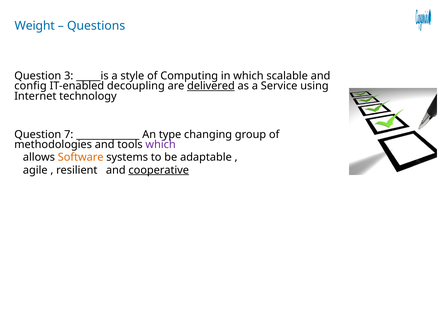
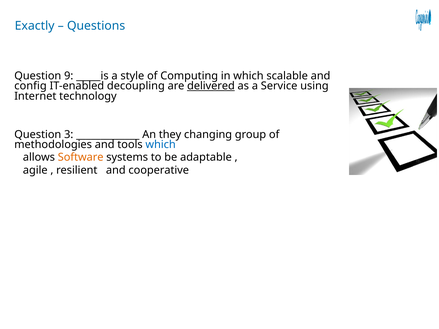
Weight: Weight -> Exactly (35, 26)
3: 3 -> 9 (69, 76)
7: 7 -> 3 (69, 135)
type: type -> they (170, 135)
which colour: purple -> blue (161, 145)
cooperative underline: present -> none (159, 170)
